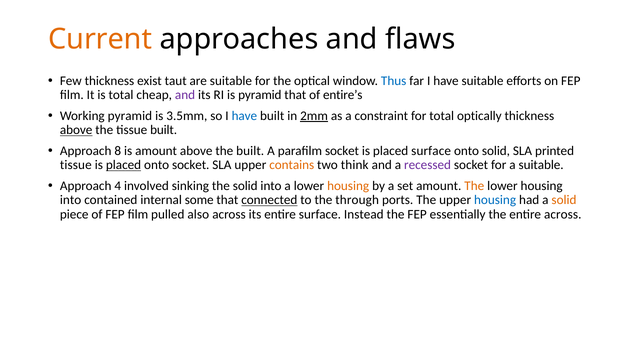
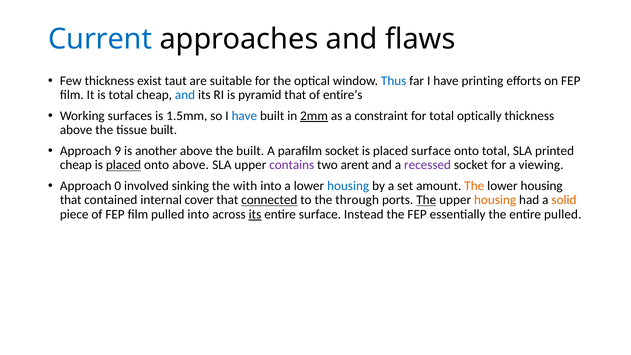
Current colour: orange -> blue (100, 39)
have suitable: suitable -> printing (483, 81)
and colour: purple -> blue (185, 95)
Working pyramid: pyramid -> surfaces (130, 116)
3.5mm: 3.5mm -> 1.5mm (187, 116)
above underline: present -> none (76, 130)
8: 8 -> 9 (118, 151)
is amount: amount -> another (156, 151)
onto solid: solid -> total (496, 151)
tissue: tissue -> cheap (76, 165)
onto socket: socket -> above (191, 165)
contains colour: orange -> purple (292, 165)
think: think -> arent (355, 165)
a suitable: suitable -> viewing (541, 165)
4: 4 -> 0 (118, 186)
the solid: solid -> with (245, 186)
housing colour: orange -> blue (348, 186)
into: into -> that (71, 200)
some: some -> cover (199, 200)
The underline: none -> present (426, 200)
housing colour: blue -> orange (495, 200)
pulled also: also -> into (198, 214)
its underline: none -> present (255, 214)
entire across: across -> pulled (563, 214)
